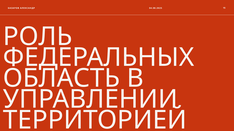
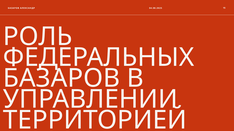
ОБЛАСТЬ: ОБЛАСТЬ -> БАЗАРОВ (61, 79)
